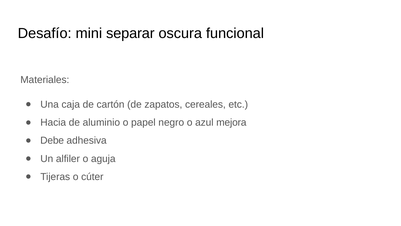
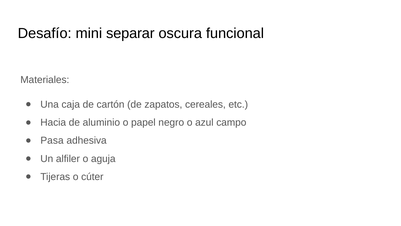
mejora: mejora -> campo (231, 122)
Debe: Debe -> Pasa (52, 140)
